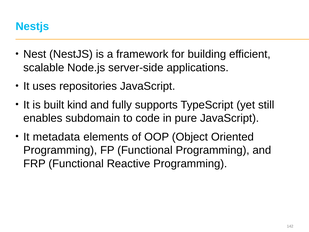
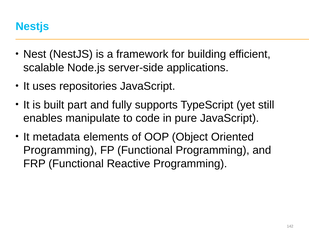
kind: kind -> part (77, 105)
subdomain: subdomain -> manipulate (93, 118)
